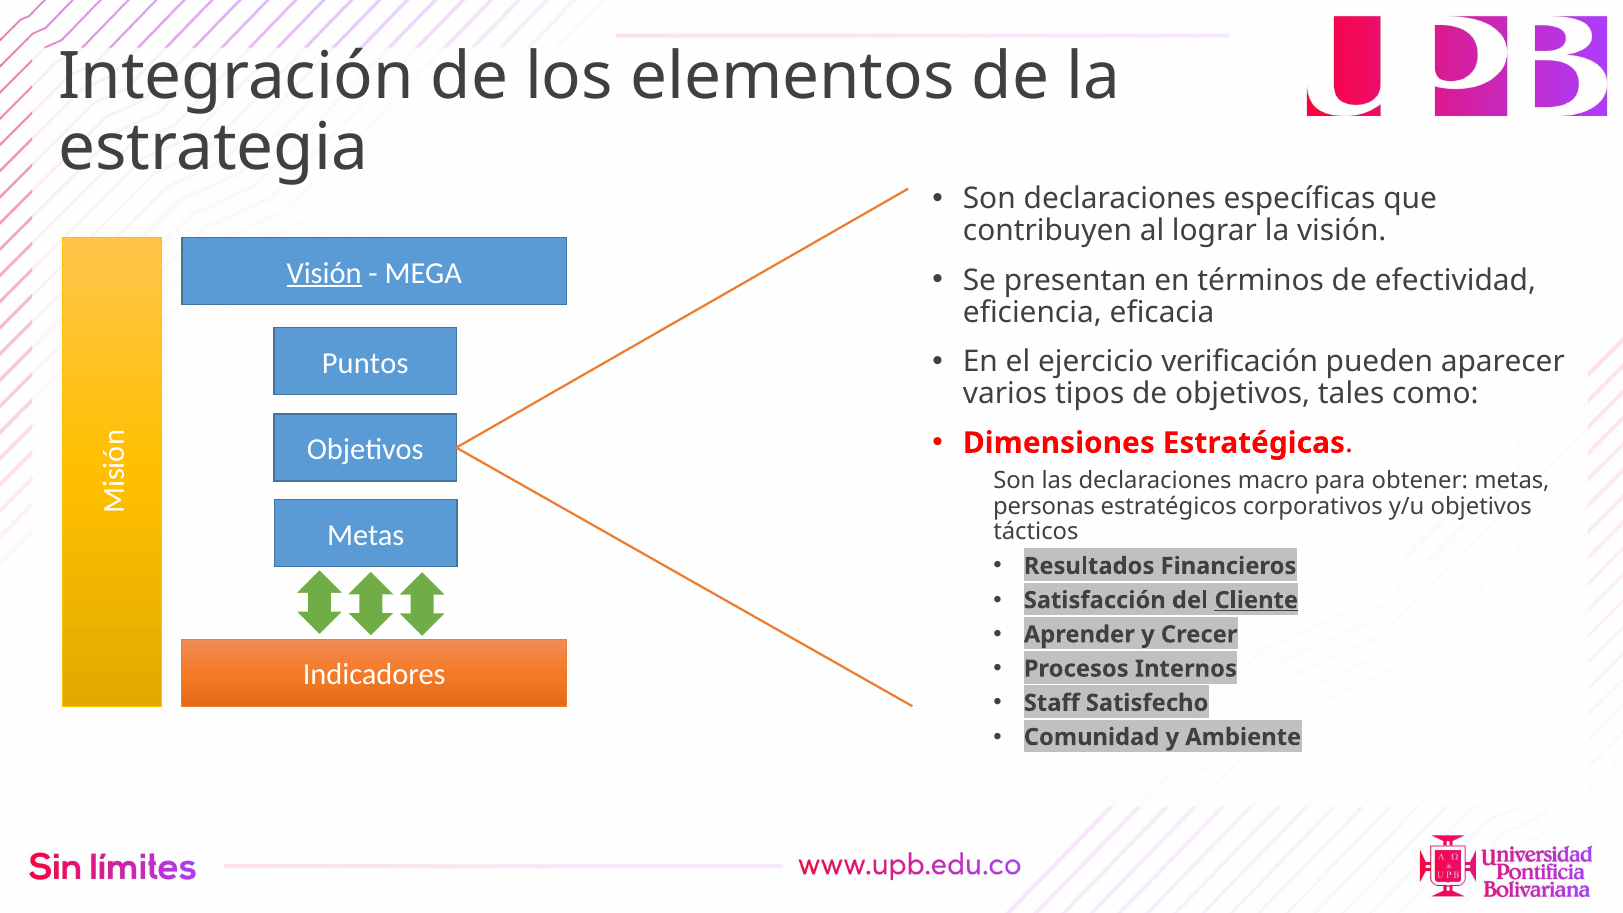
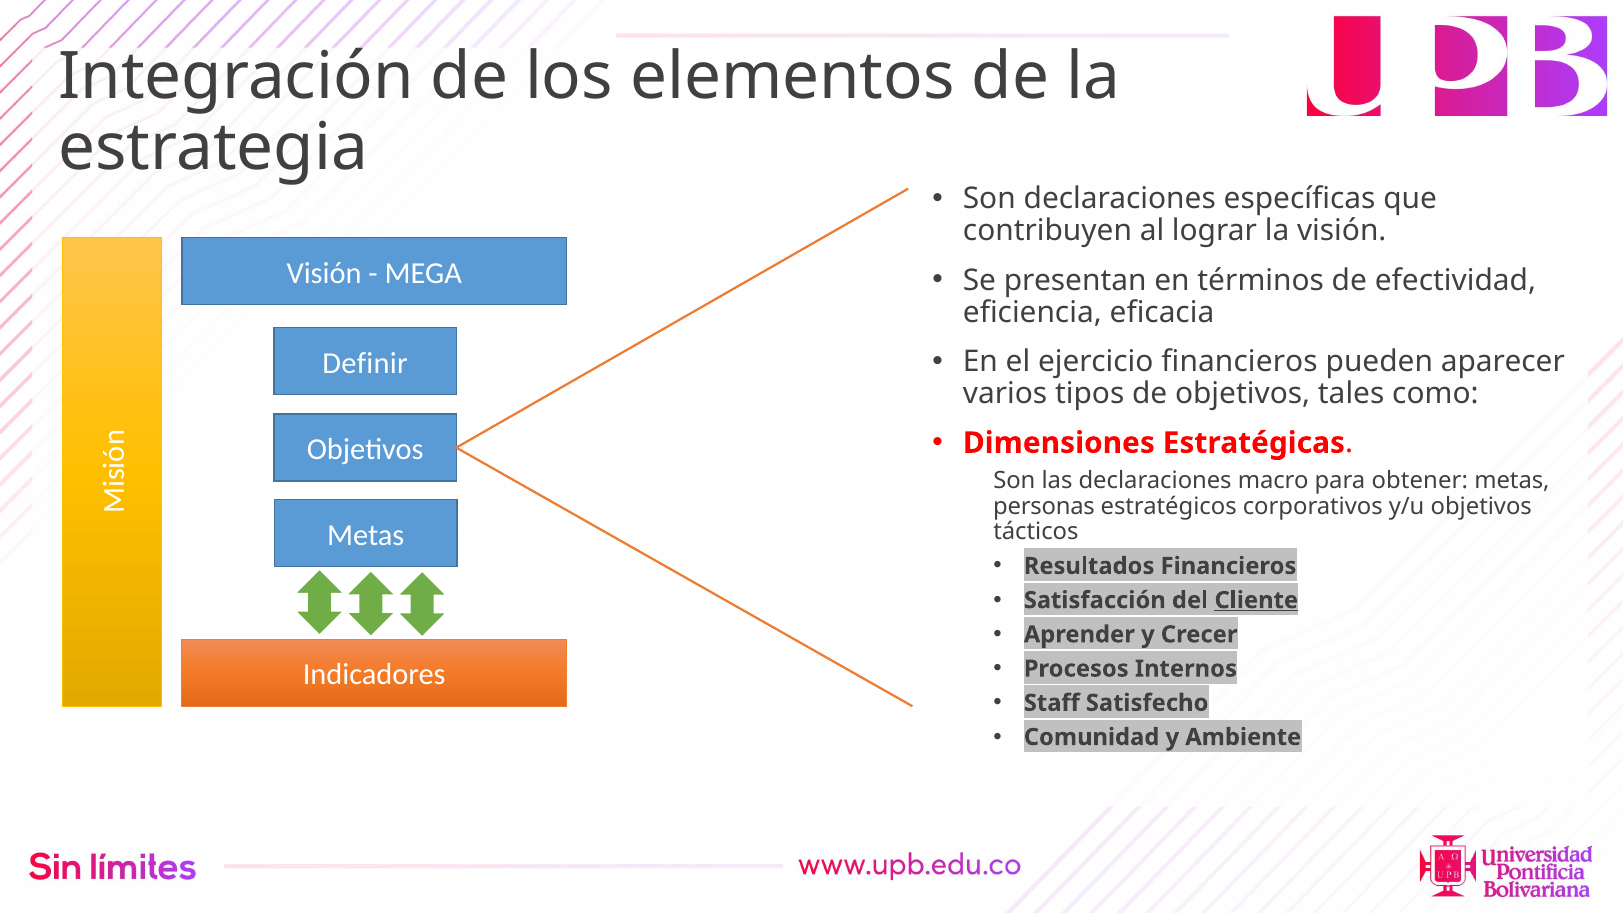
Visión underline: present -> none (324, 273)
ejercicio verificación: verificación -> financieros (1240, 362)
Puntos: Puntos -> Definir (365, 363)
